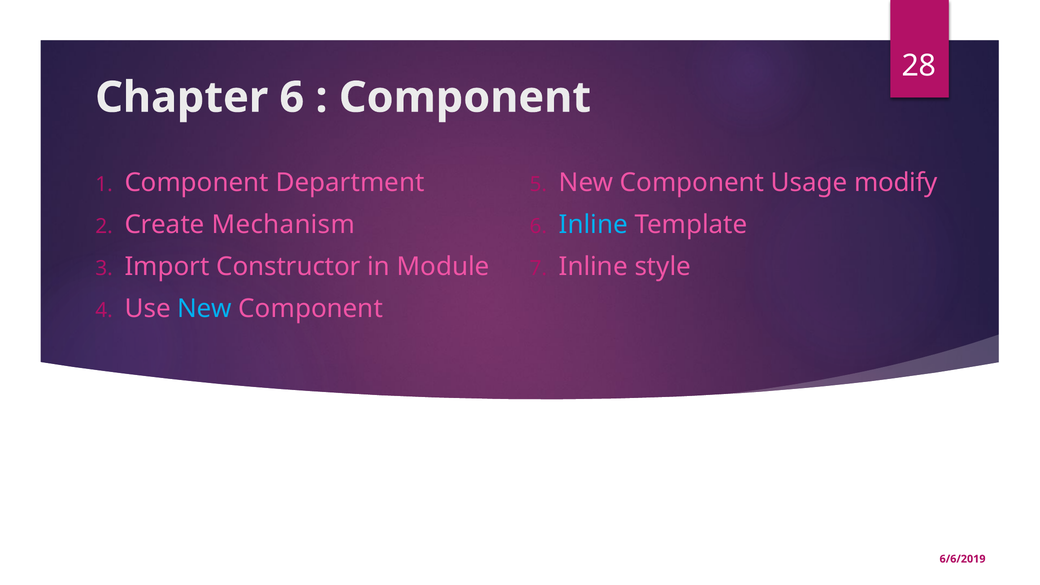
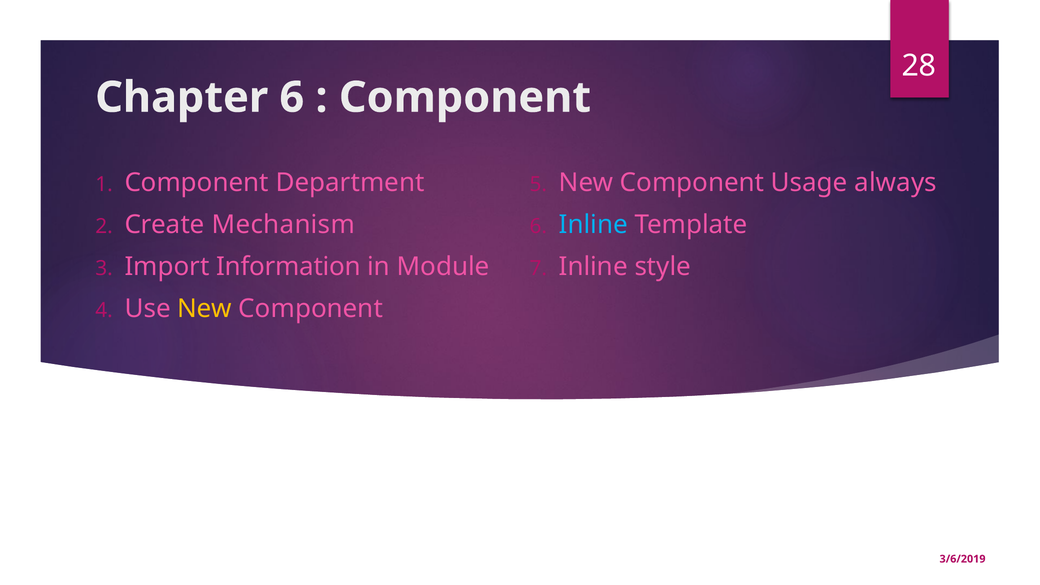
modify: modify -> always (896, 182)
Constructor: Constructor -> Information (288, 267)
New colour: light blue -> yellow (205, 309)
6/6/2019: 6/6/2019 -> 3/6/2019 (963, 559)
